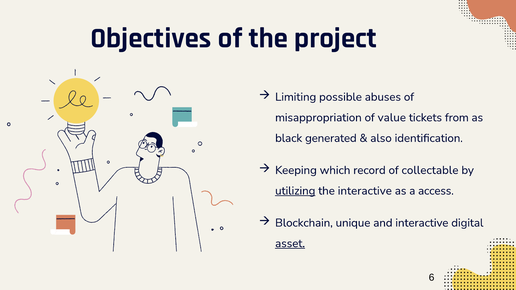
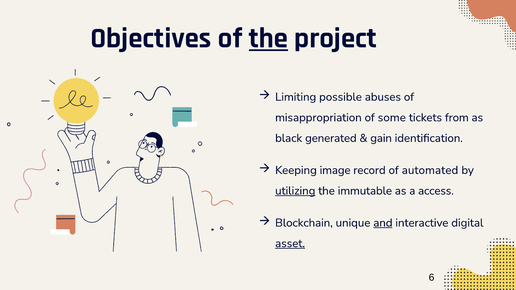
the underline: none -> present (268, 38)
value: value -> some (392, 118)
also: also -> gain (381, 138)
which: which -> image (335, 170)
collectable: collectable -> automated (430, 170)
the interactive: interactive -> immutable (365, 191)
and underline: none -> present (383, 223)
